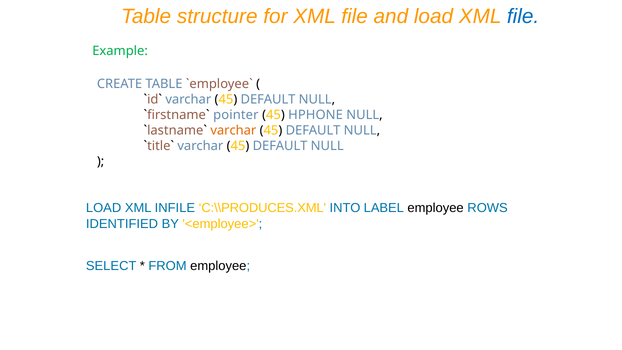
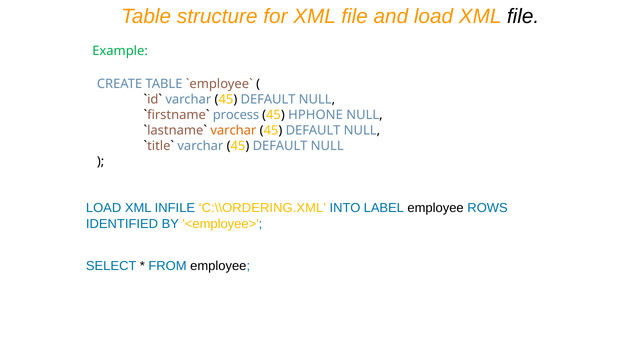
file colour: blue -> black (523, 16)
pointer: pointer -> process (236, 115)
C:\\PRODUCES.XML: C:\\PRODUCES.XML -> C:\\ORDERING.XML (262, 208)
